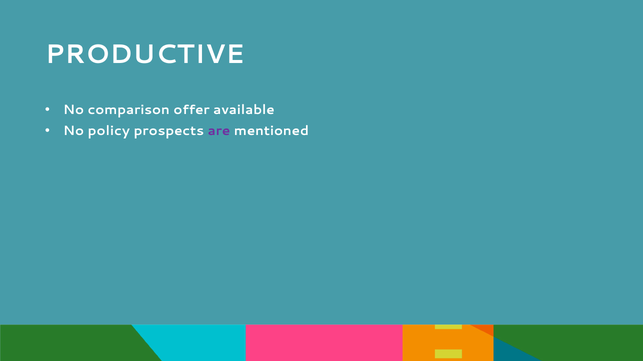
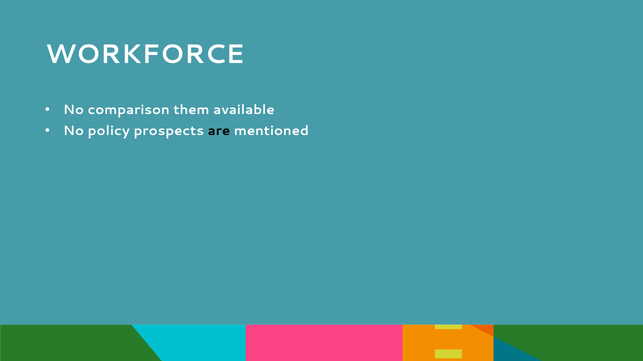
PRODUCTIVE: PRODUCTIVE -> WORKFORCE (145, 54)
offer: offer -> them (191, 110)
are colour: purple -> black (219, 131)
